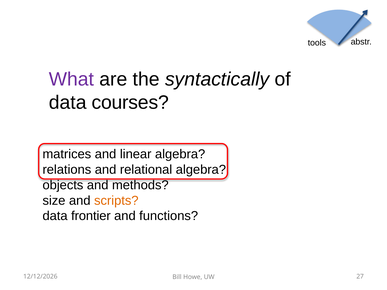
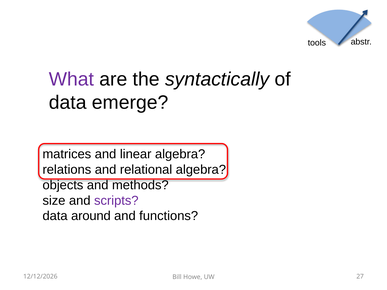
courses: courses -> emerge (130, 103)
scripts colour: orange -> purple (116, 201)
frontier: frontier -> around (91, 216)
